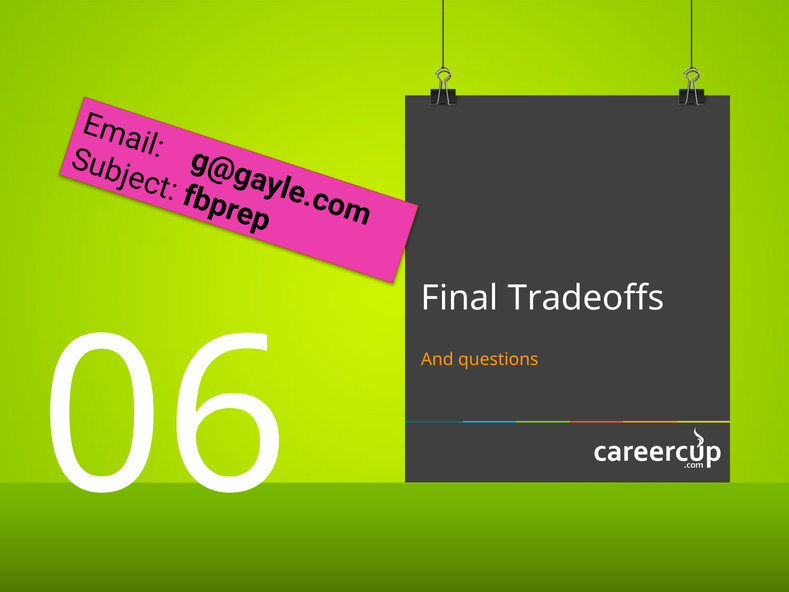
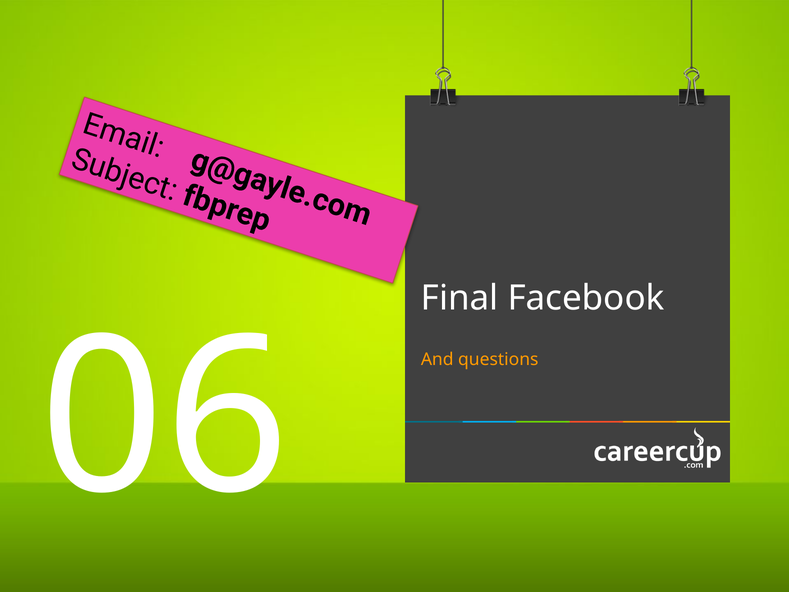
Tradeoffs: Tradeoffs -> Facebook (586, 298)
